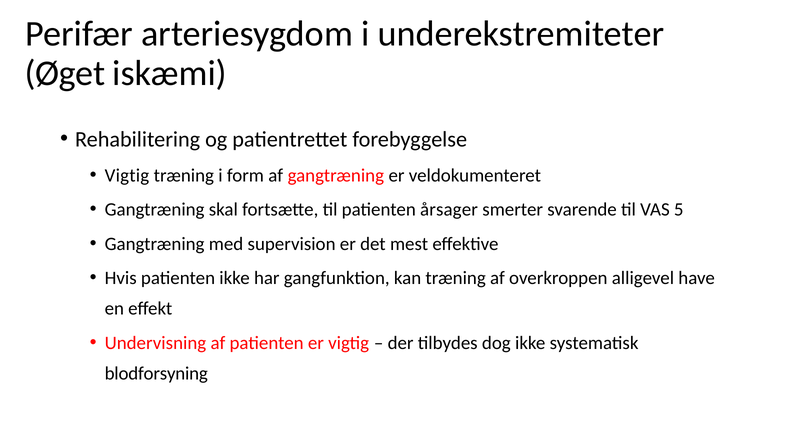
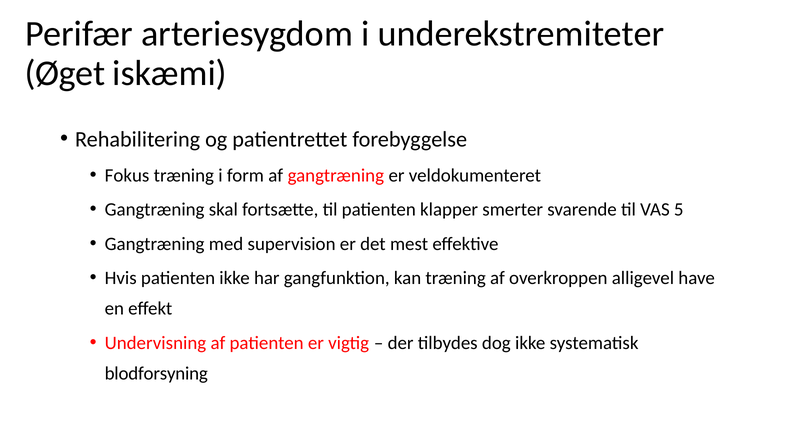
Vigtig: Vigtig -> Fokus (127, 175)
årsager: årsager -> klapper (449, 210)
